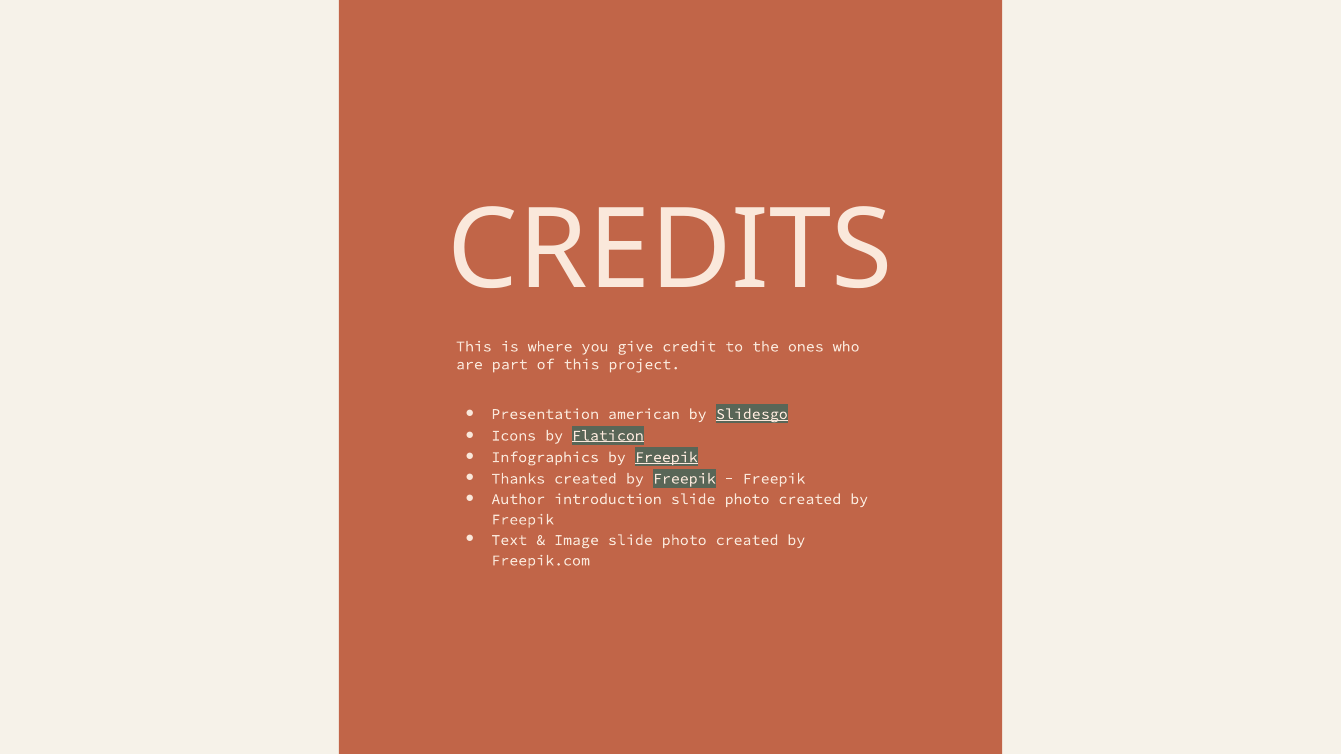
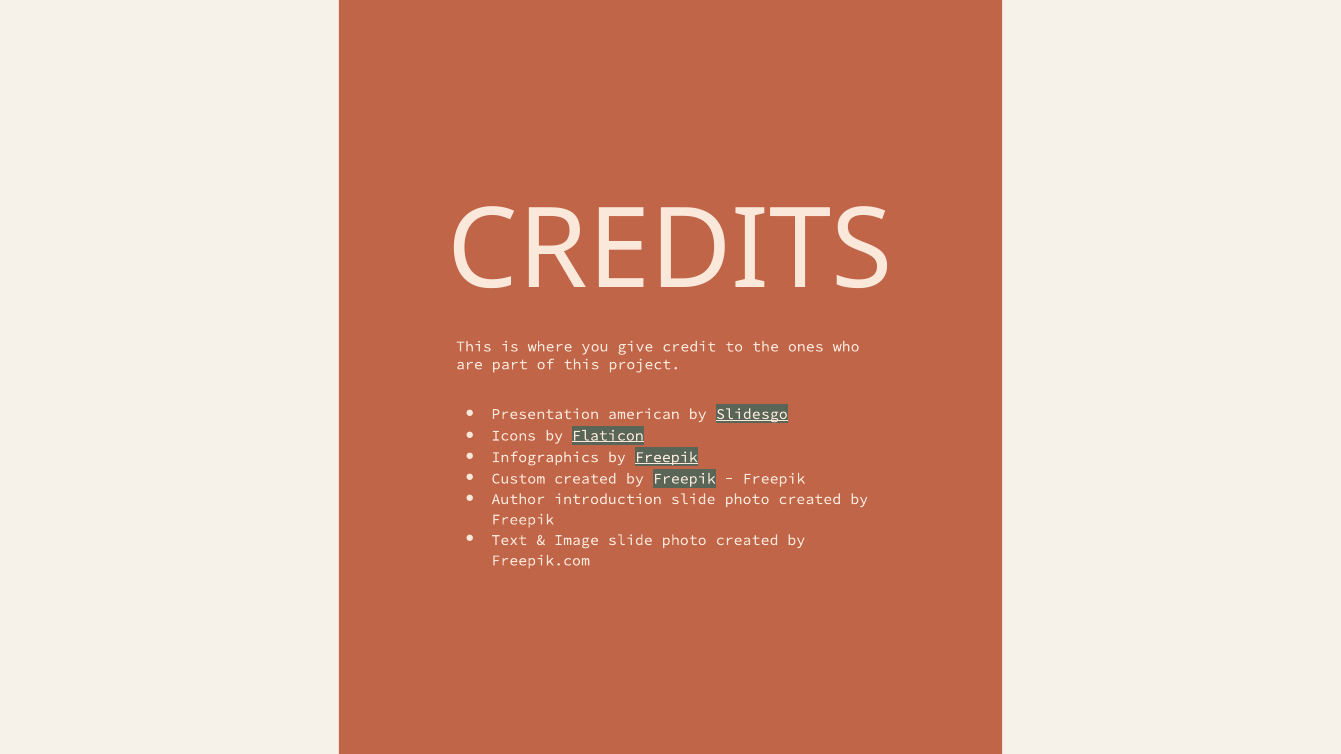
Thanks: Thanks -> Custom (518, 479)
